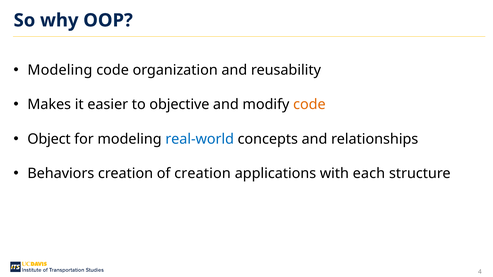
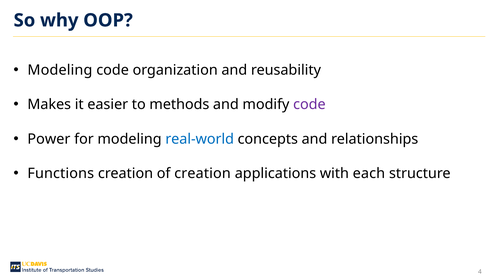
objective: objective -> methods (179, 105)
code colour: orange -> purple (309, 105)
Object: Object -> Power (49, 139)
Behaviors: Behaviors -> Functions (61, 174)
